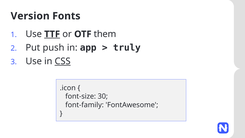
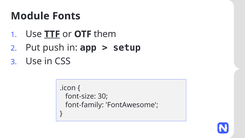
Version: Version -> Module (30, 16)
truly: truly -> setup (127, 48)
CSS underline: present -> none (63, 61)
